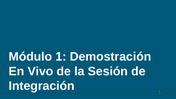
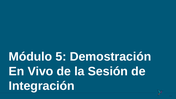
1: 1 -> 5 (61, 57)
